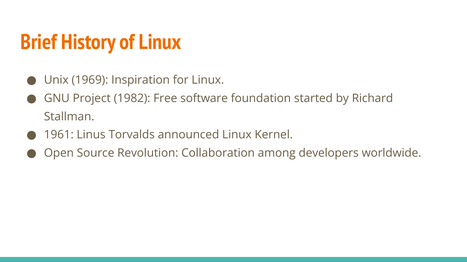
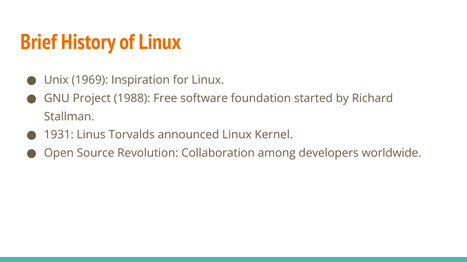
1982: 1982 -> 1988 (132, 99)
1961: 1961 -> 1931 (59, 135)
